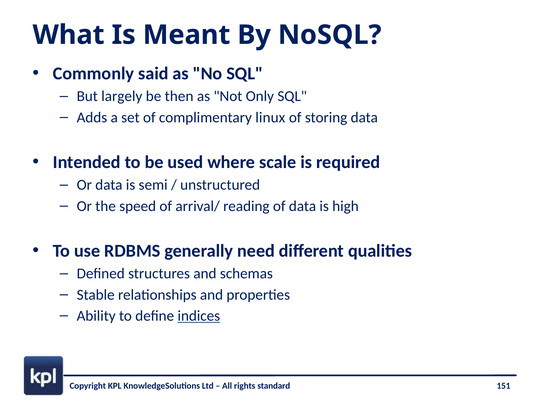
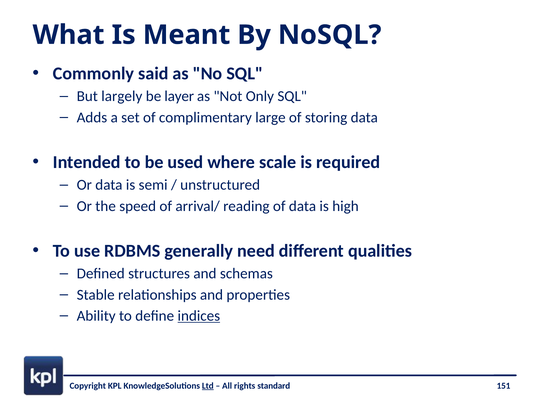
then: then -> layer (179, 96)
linux: linux -> large (270, 118)
Ltd underline: none -> present (208, 386)
